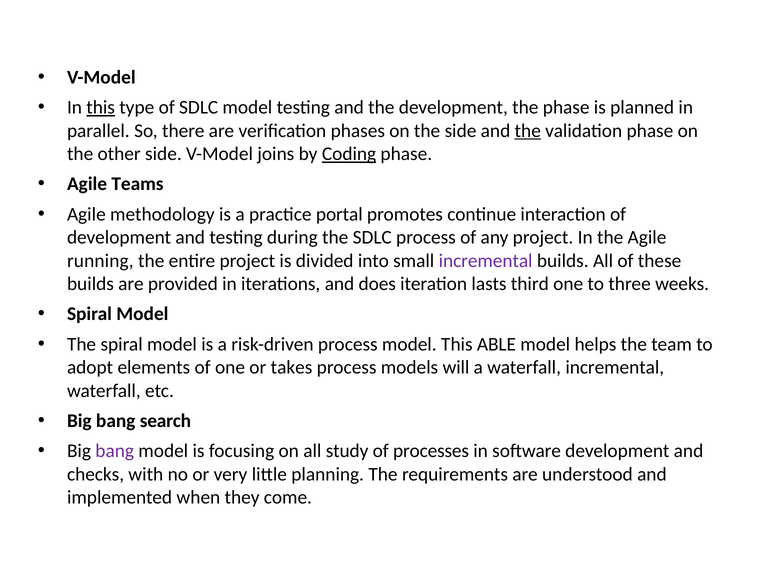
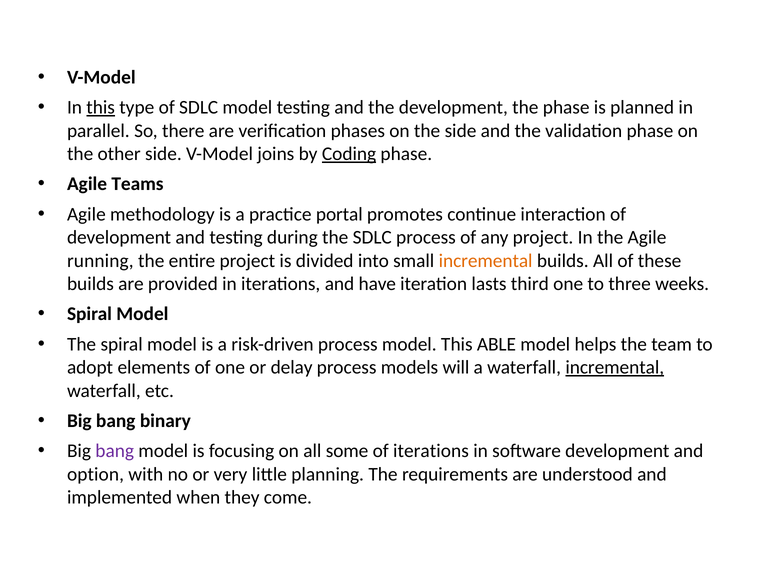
the underline: present -> none (528, 131)
incremental colour: purple -> orange (486, 260)
does: does -> have (377, 284)
takes: takes -> delay (292, 367)
incremental underline: none -> present (615, 367)
search: search -> binary (165, 420)
study: study -> some (347, 451)
of processes: processes -> iterations (431, 451)
checks: checks -> option (95, 474)
